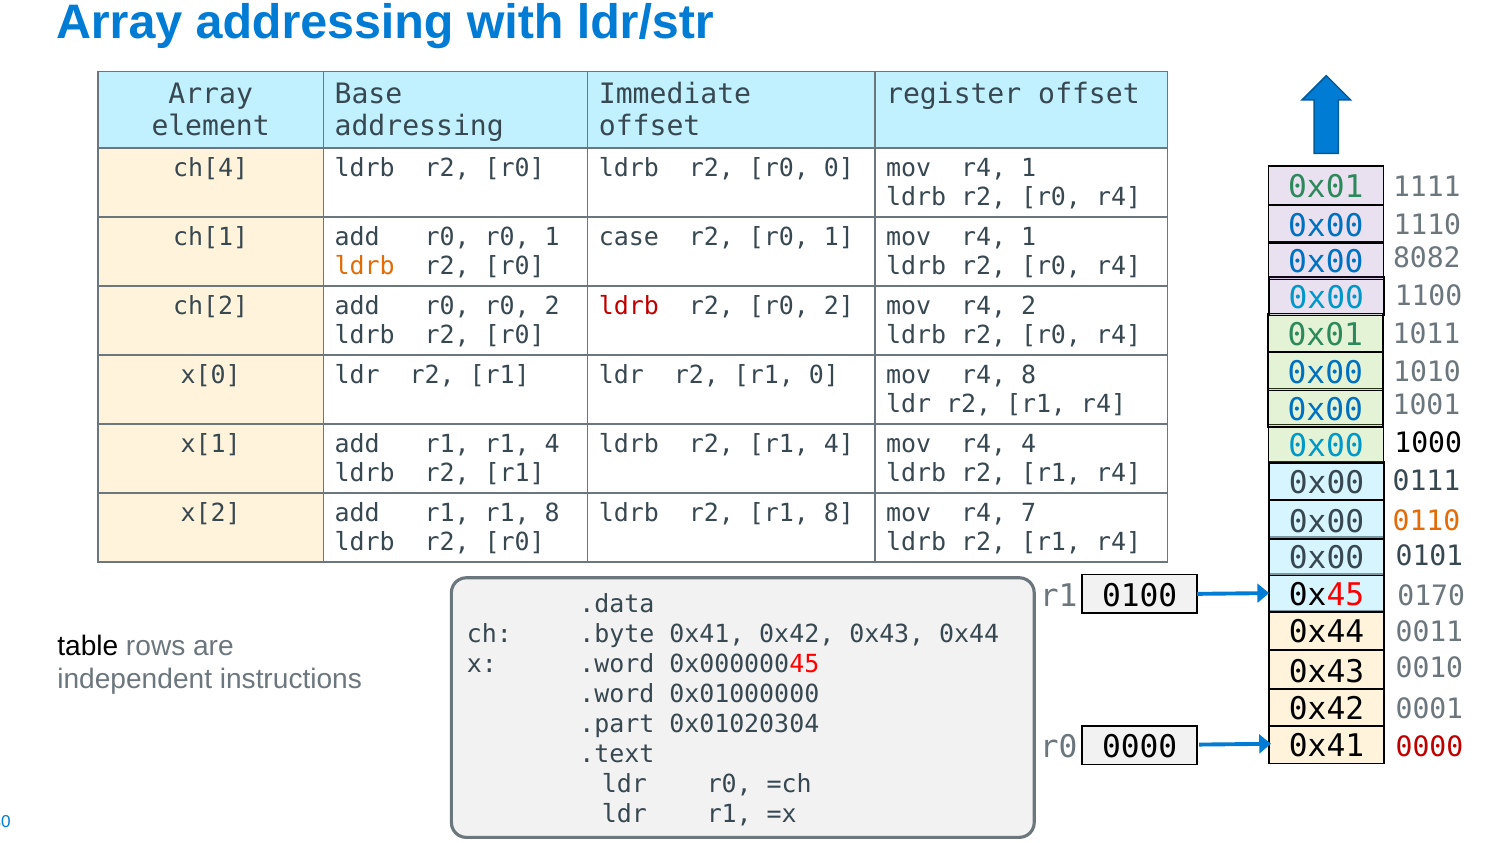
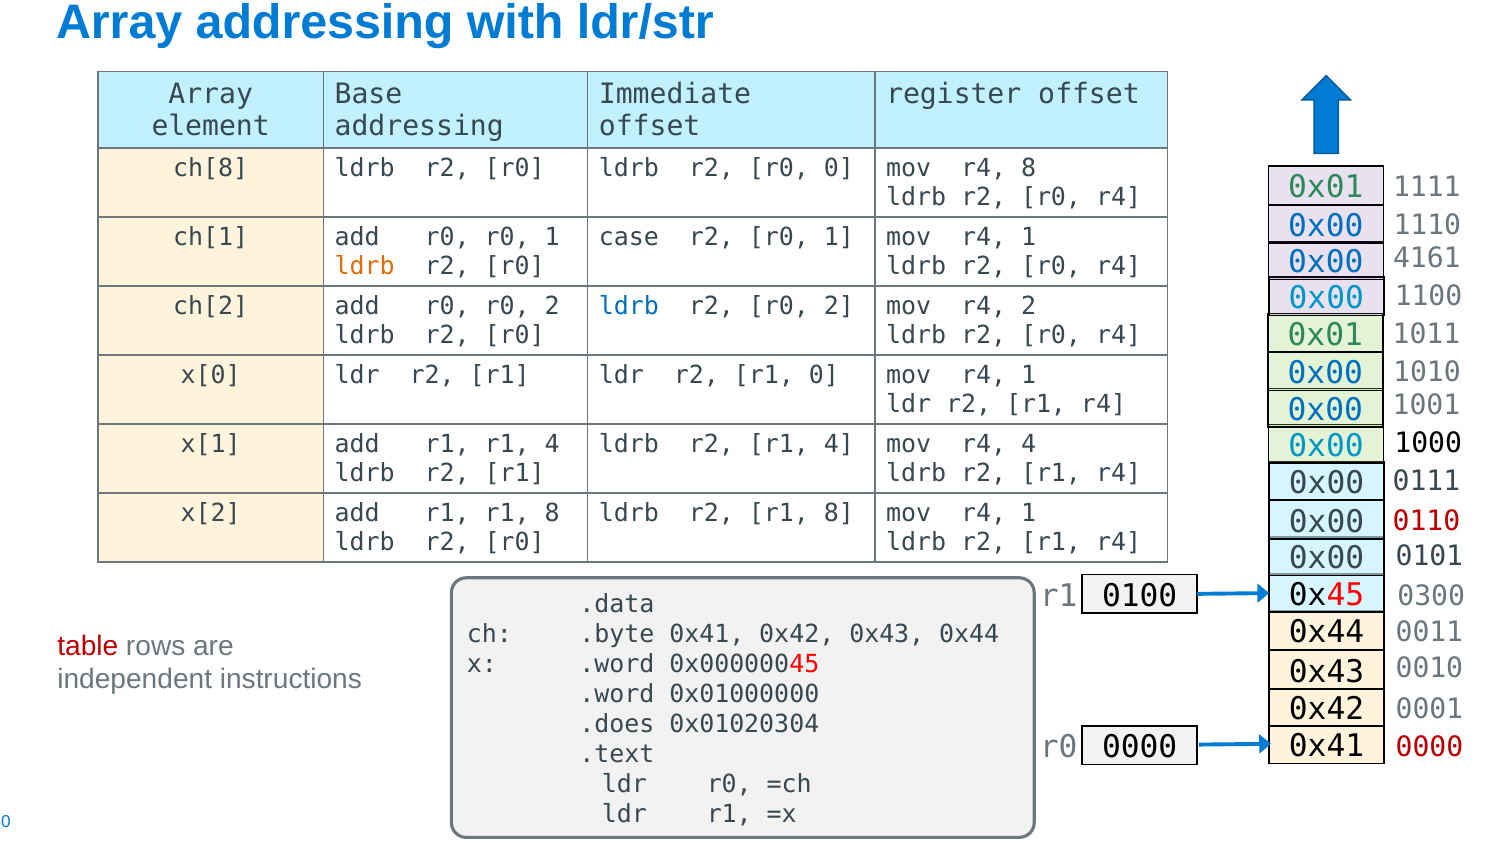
ch[4: ch[4 -> ch[8 (211, 168)
0 mov r4 1: 1 -> 8 (1029, 168)
8082: 8082 -> 4161 (1427, 258)
ldrb colour: red -> blue (629, 307)
0 mov r4 8: 8 -> 1 (1029, 376)
8 mov r4 7: 7 -> 1 (1029, 514)
0110 colour: orange -> red (1426, 522)
0170: 0170 -> 0300 (1431, 596)
table colour: black -> red (88, 646)
.part: .part -> .does (617, 724)
